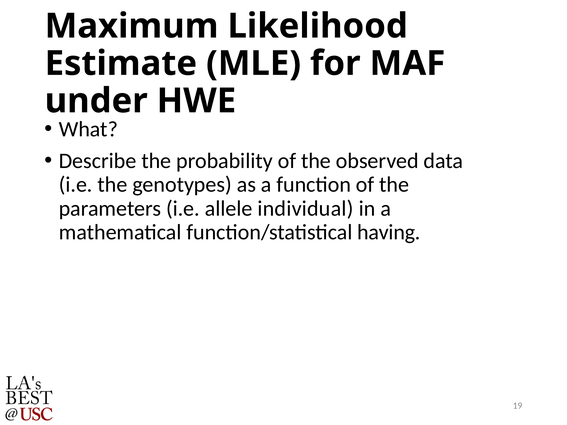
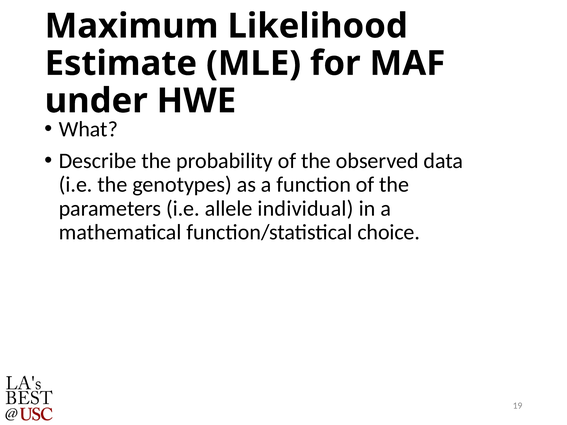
having: having -> choice (389, 232)
